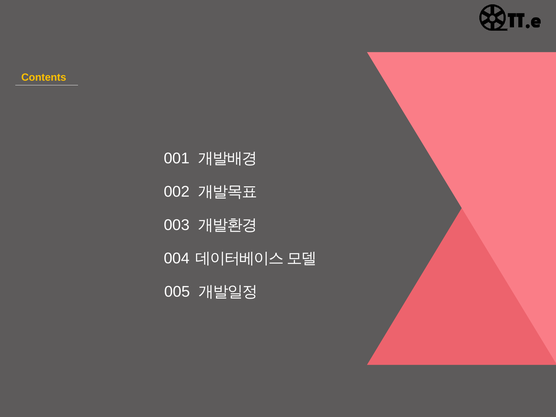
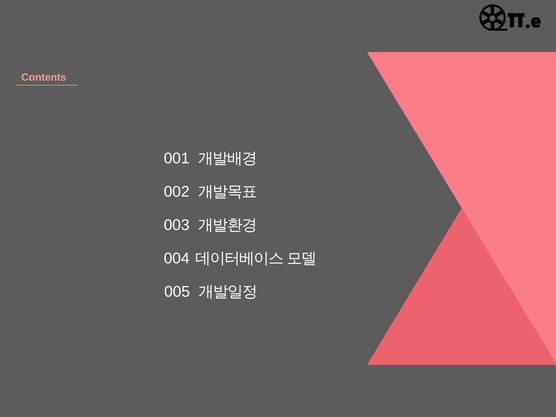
Contents colour: yellow -> pink (44, 78)
